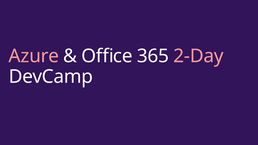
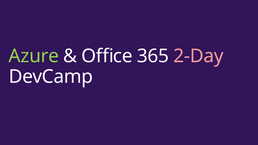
Azure colour: pink -> light green (34, 56)
